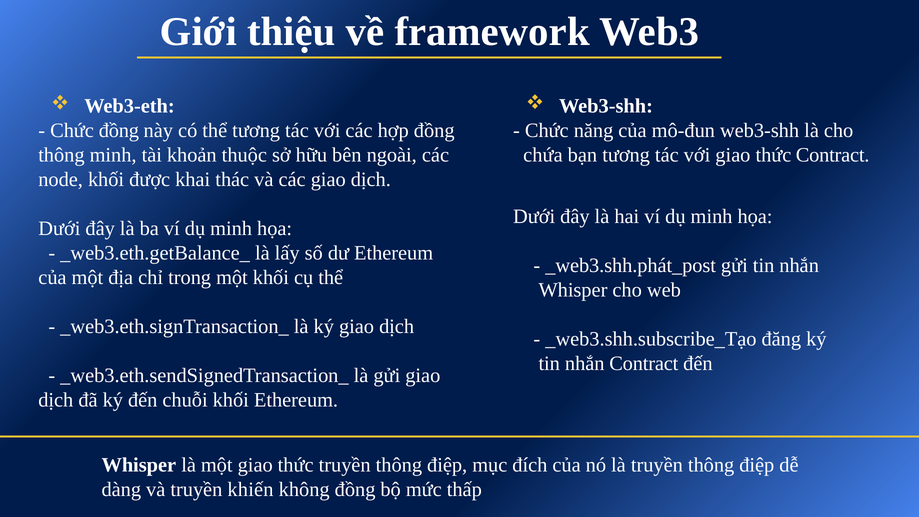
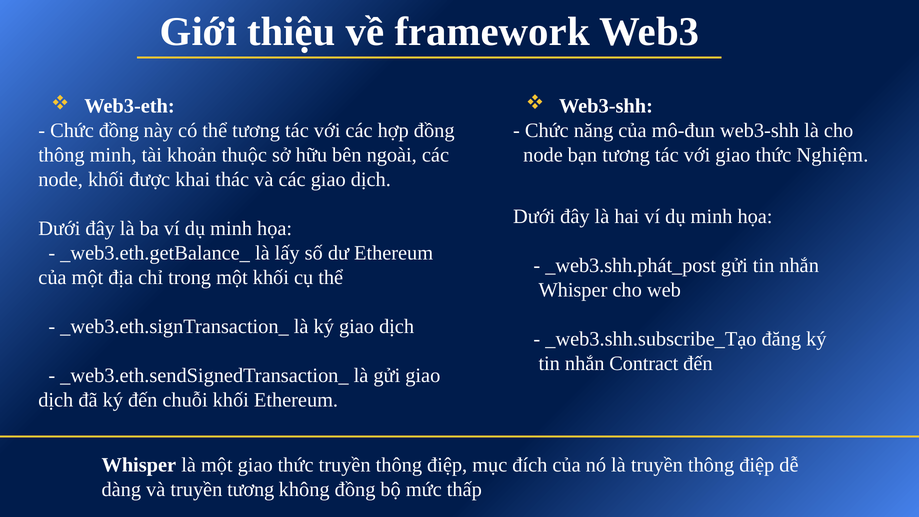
chứa: chứa -> node (543, 155)
thức Contract: Contract -> Nghiệm (832, 155)
truyền khiến: khiến -> tương (251, 489)
